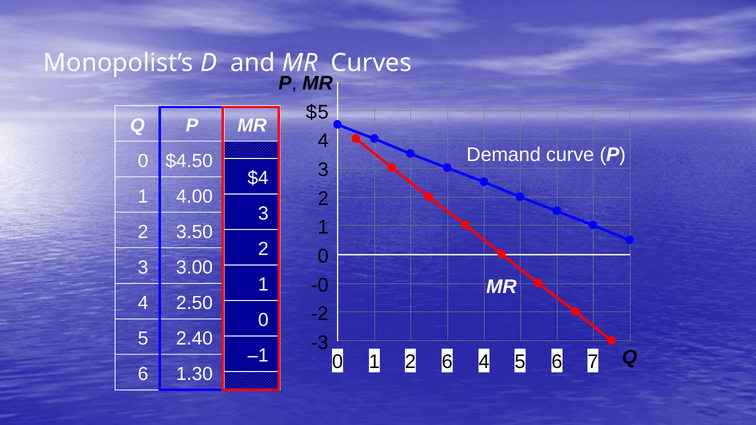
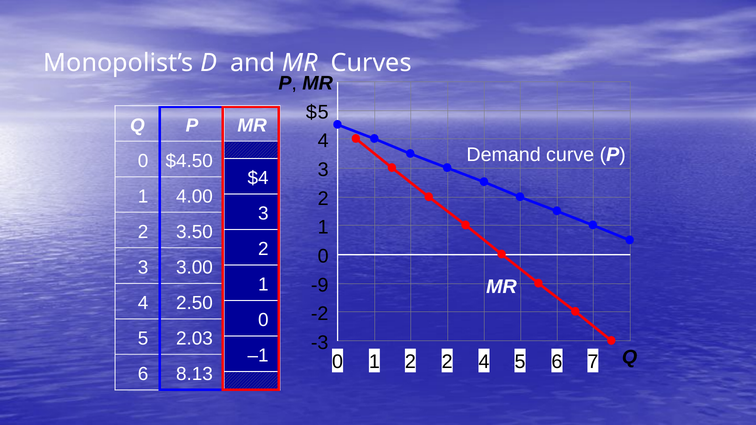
-0: -0 -> -9 (320, 285)
2.40: 2.40 -> 2.03 (194, 339)
2 6: 6 -> 2 (447, 362)
1.30: 1.30 -> 8.13 (194, 374)
